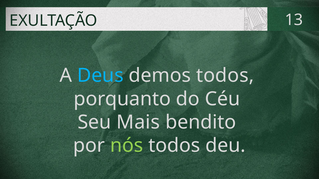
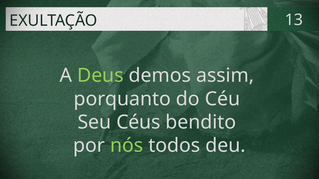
Deus colour: light blue -> light green (100, 76)
demos todos: todos -> assim (225, 76)
Mais: Mais -> Céus (138, 123)
